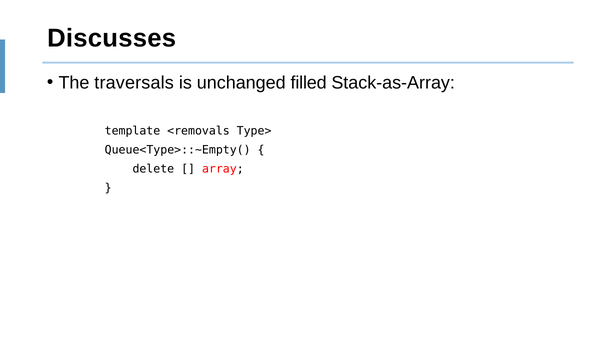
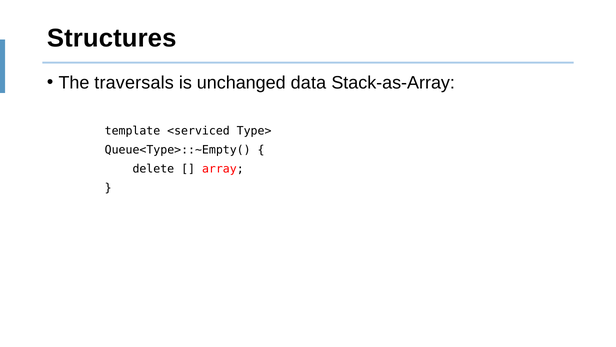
Discusses: Discusses -> Structures (112, 38)
filled: filled -> data (308, 83)
<removals: <removals -> <serviced (198, 131)
